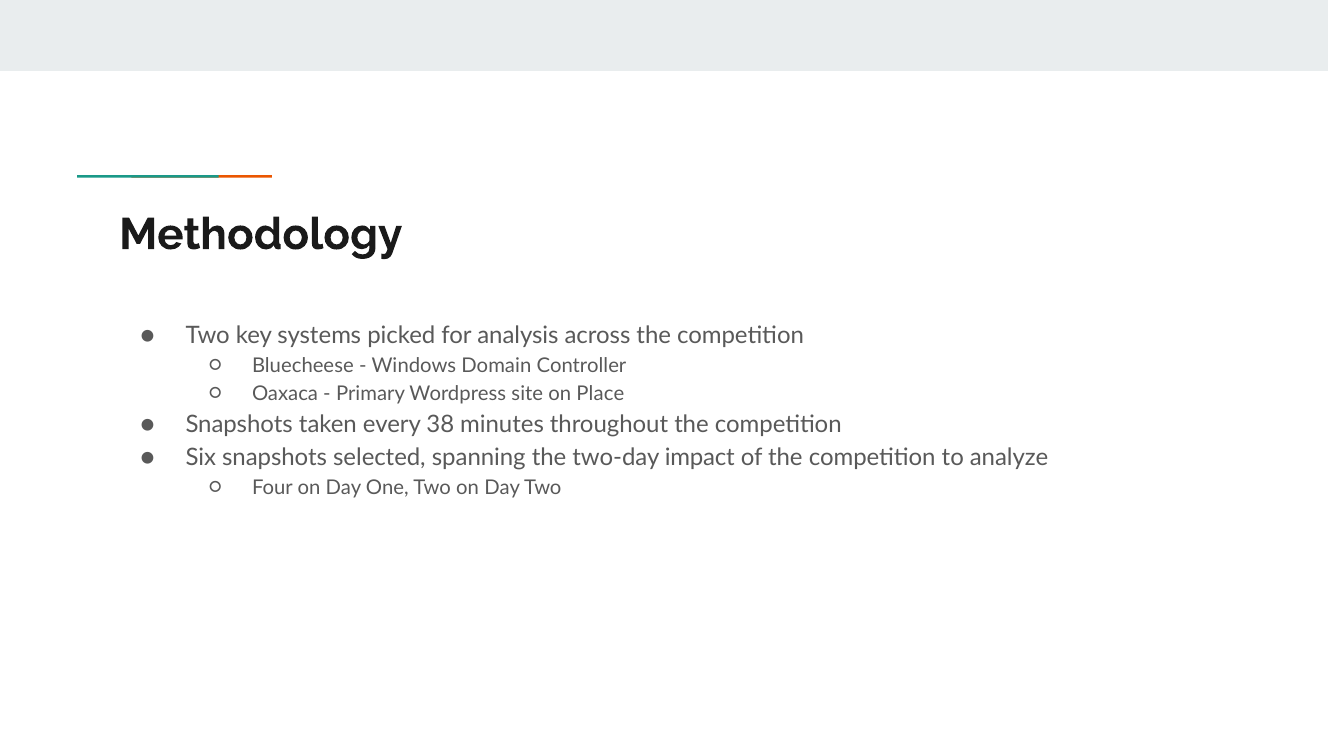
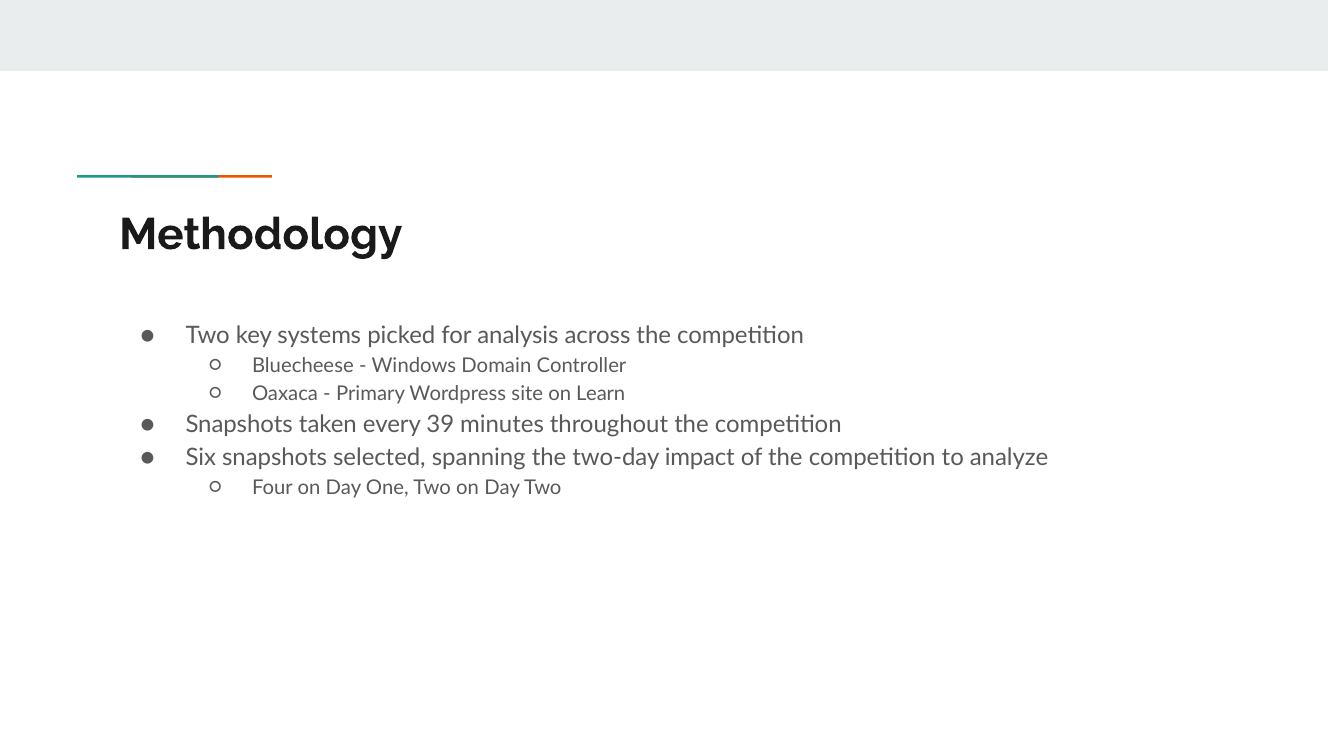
Place: Place -> Learn (601, 394)
38: 38 -> 39 (440, 425)
